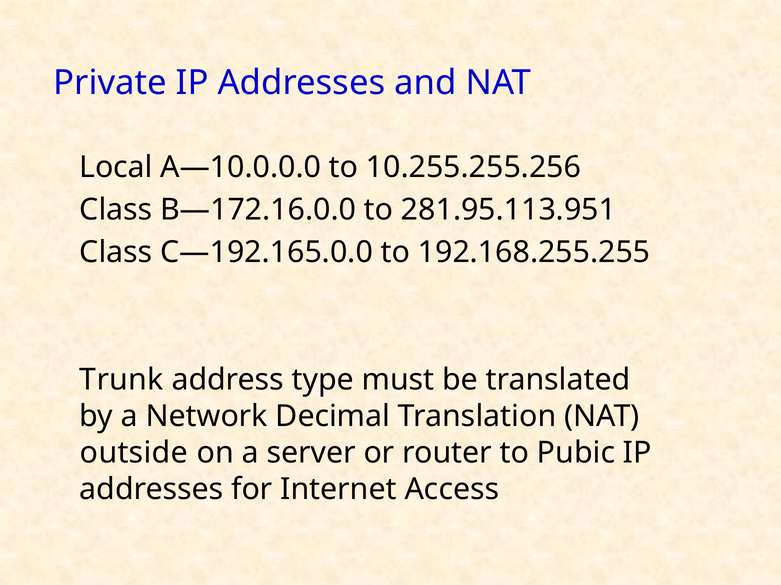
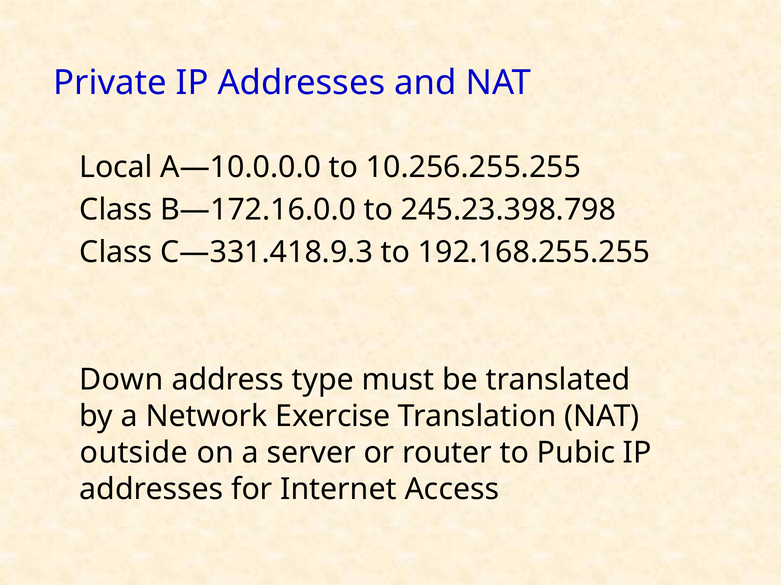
10.255.255.256: 10.255.255.256 -> 10.256.255.255 (474, 167)
281.95.113.951: 281.95.113.951 -> 245.23.398.798 (509, 210)
C—192.165.0.0: C—192.165.0.0 -> C—331.418.9.3 (267, 253)
Trunk: Trunk -> Down (121, 380)
Decimal: Decimal -> Exercise (333, 417)
